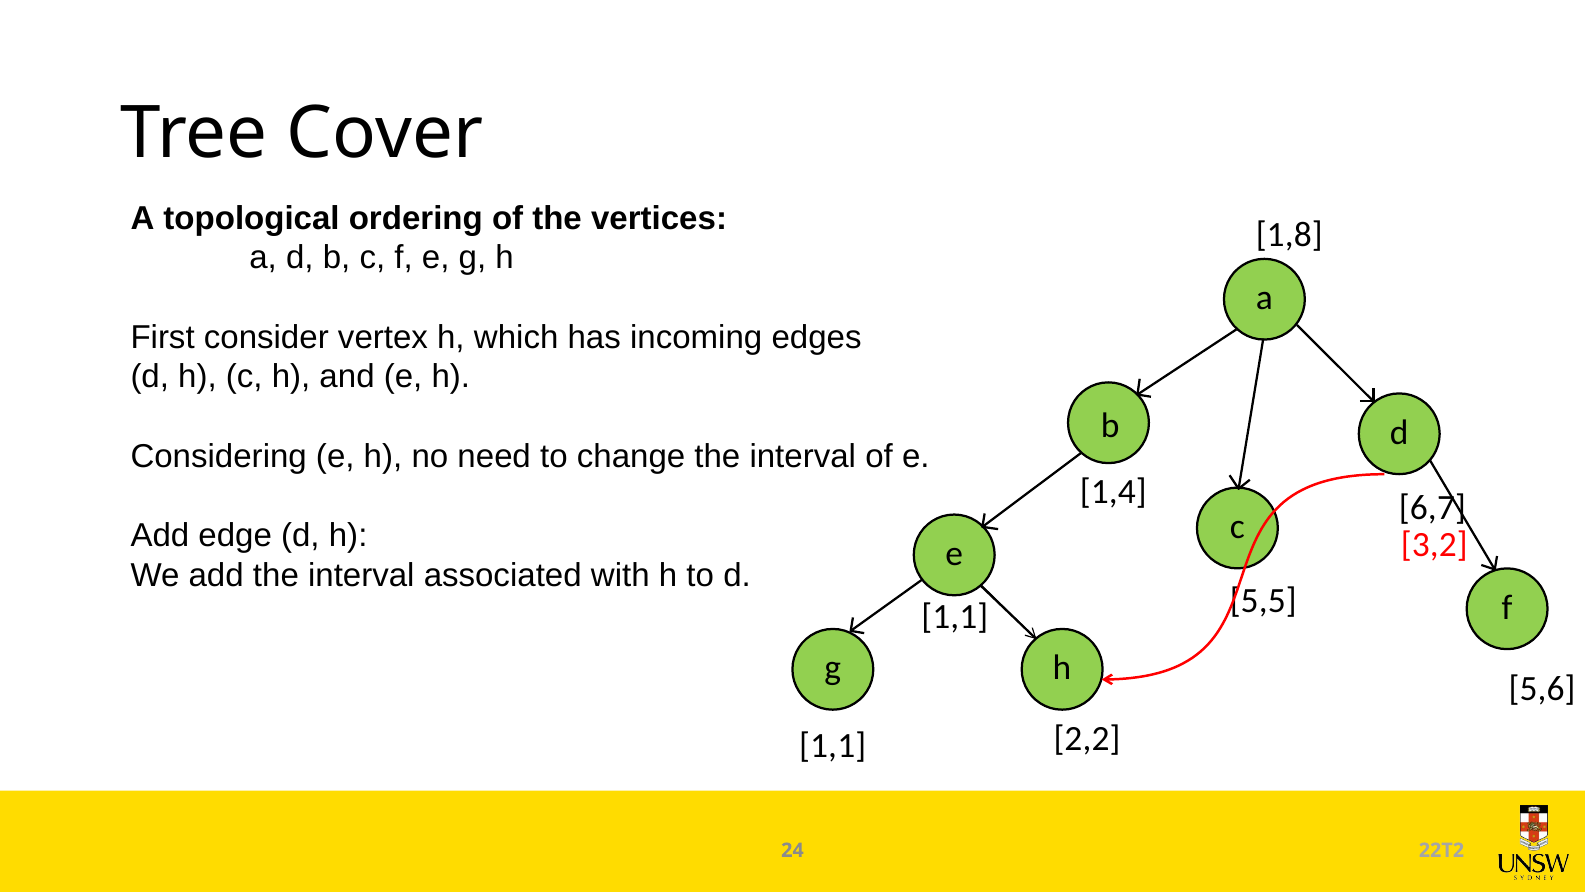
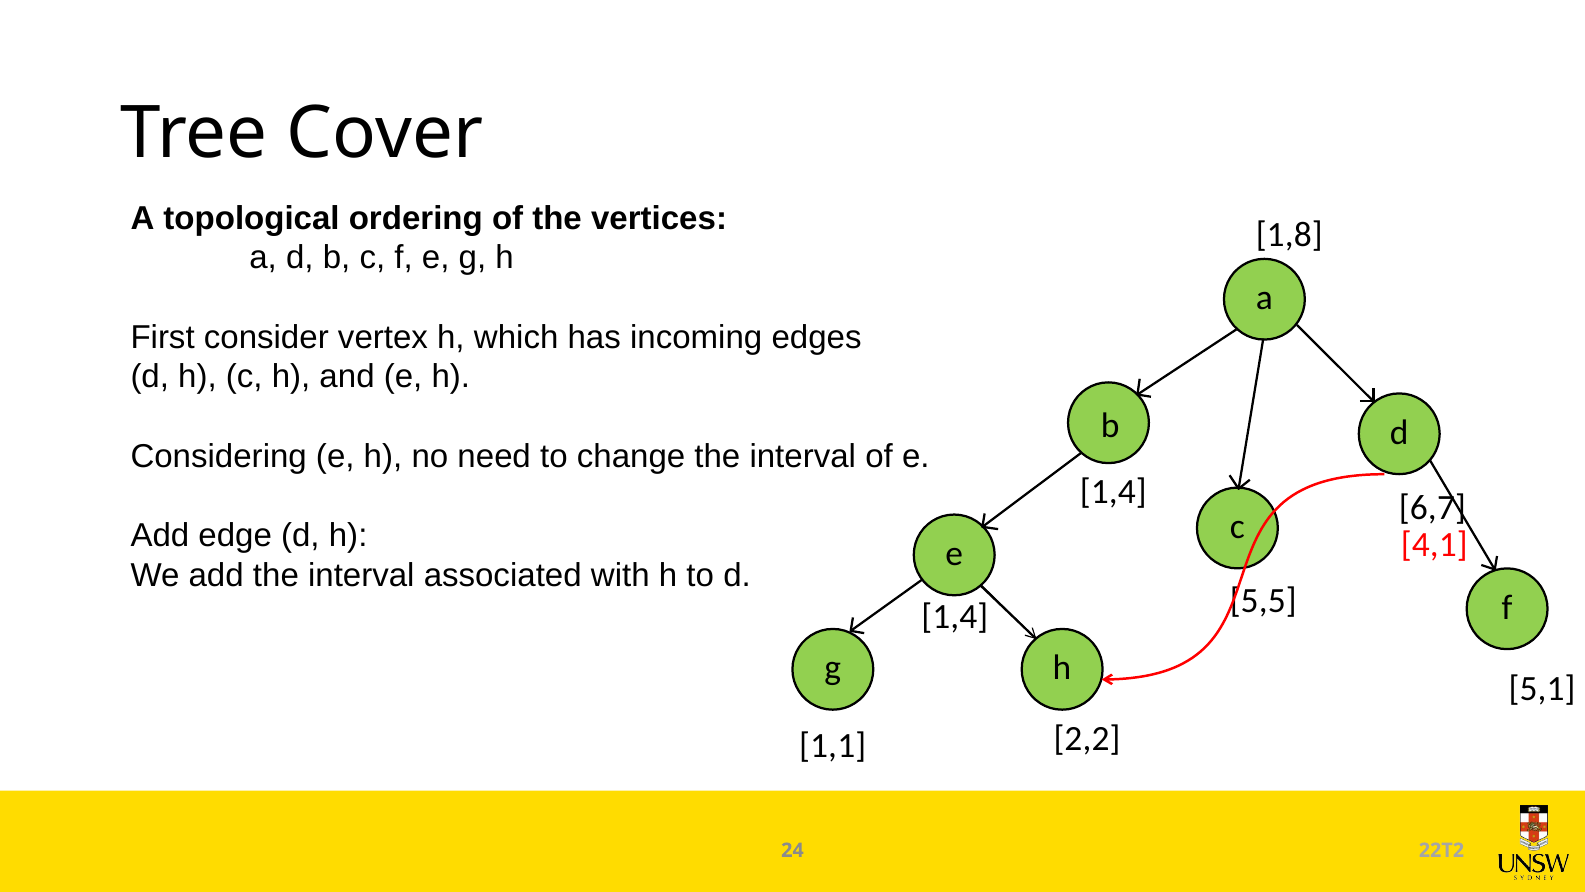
3,2: 3,2 -> 4,1 (1434, 545)
1,1: 1,1 -> 1,4 (955, 616)
5,6: 5,6 -> 5,1 (1542, 688)
